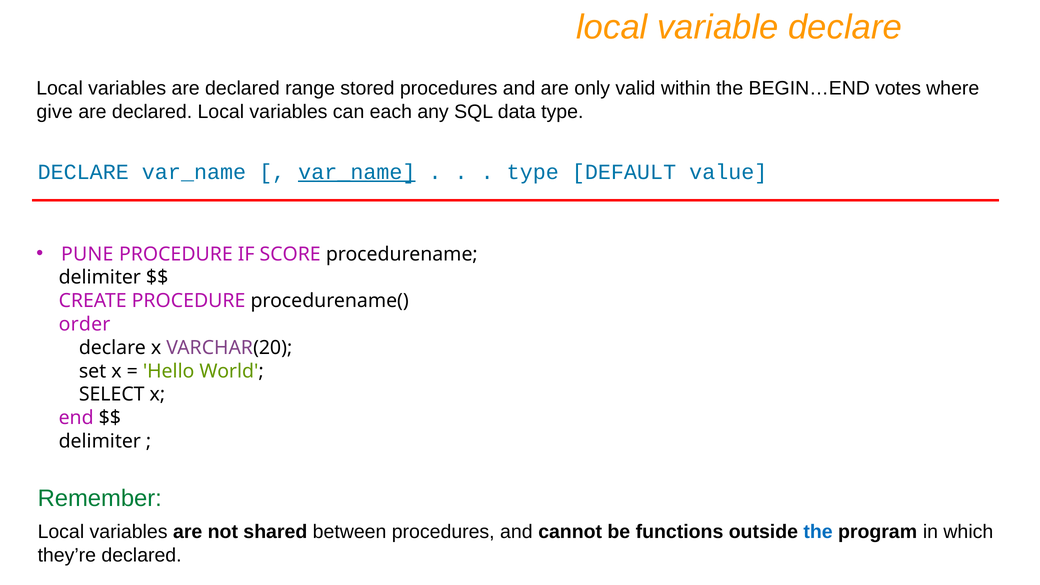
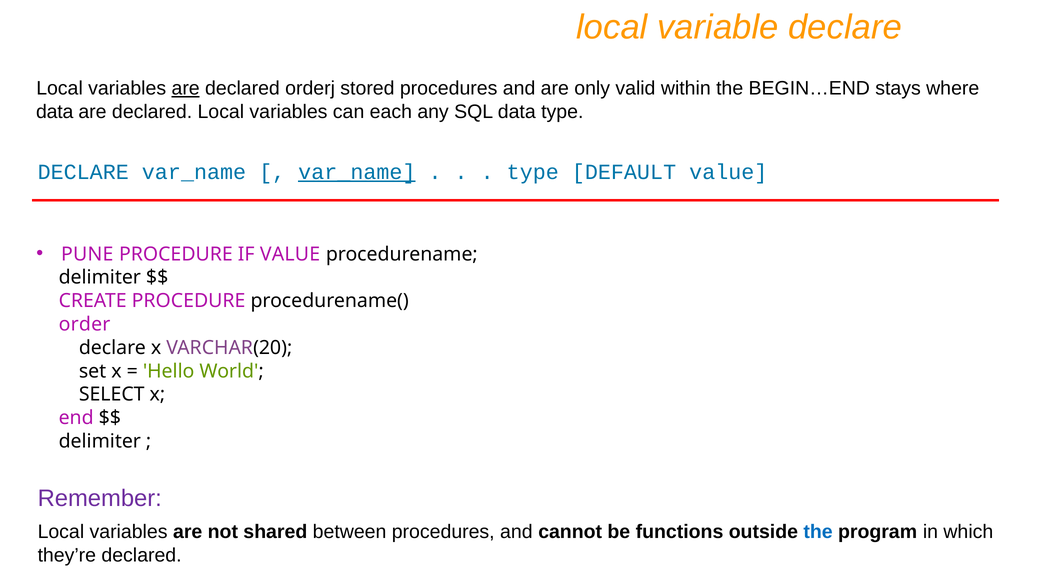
are underline: none -> present (186, 88)
range: range -> orderj (310, 88)
votes: votes -> stays (898, 88)
give: give -> data (55, 112)
IF SCORE: SCORE -> VALUE (290, 254)
Remember colour: green -> purple (100, 498)
